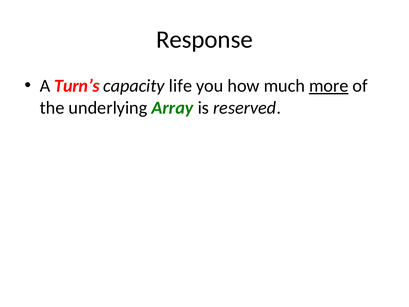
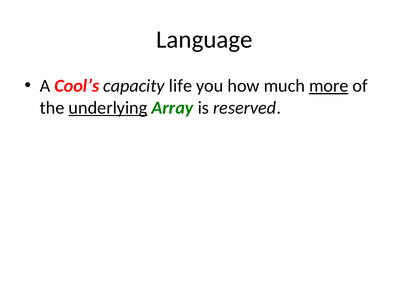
Response: Response -> Language (204, 40)
Turn’s: Turn’s -> Cool’s (77, 86)
underlying underline: none -> present (108, 108)
